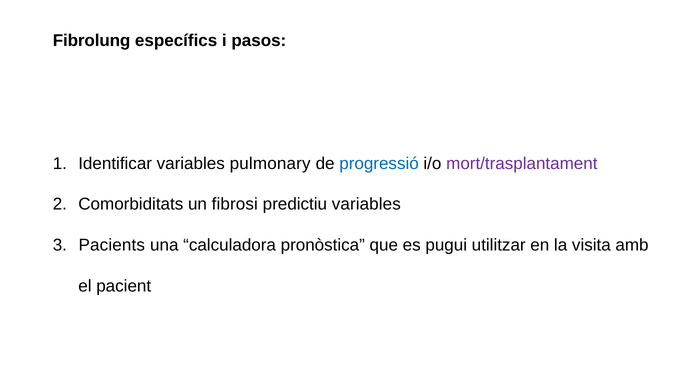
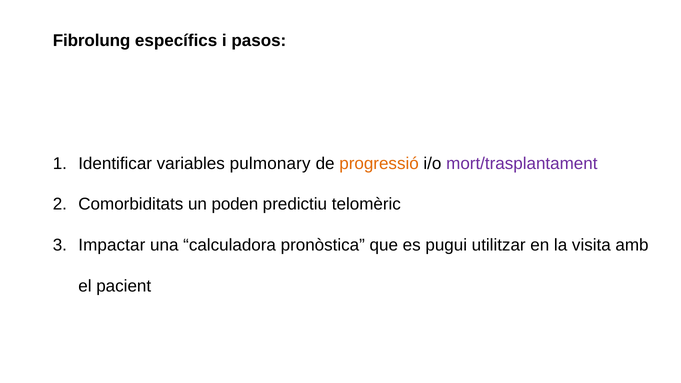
progressió colour: blue -> orange (379, 163)
fibrosi: fibrosi -> poden (235, 204)
predictiu variables: variables -> telomèric (366, 204)
Pacients: Pacients -> Impactar (112, 245)
